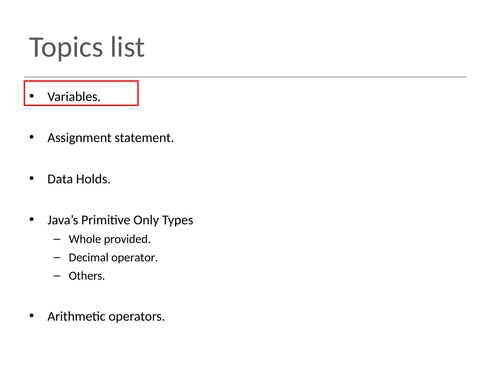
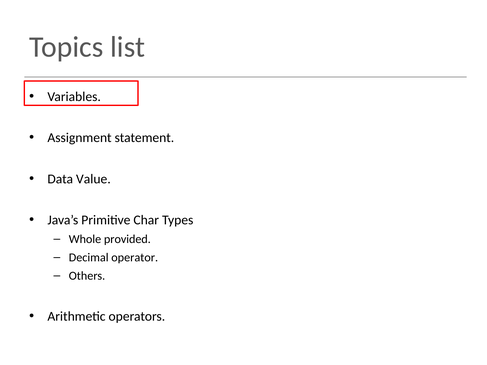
Holds: Holds -> Value (93, 179)
Only: Only -> Char (146, 220)
